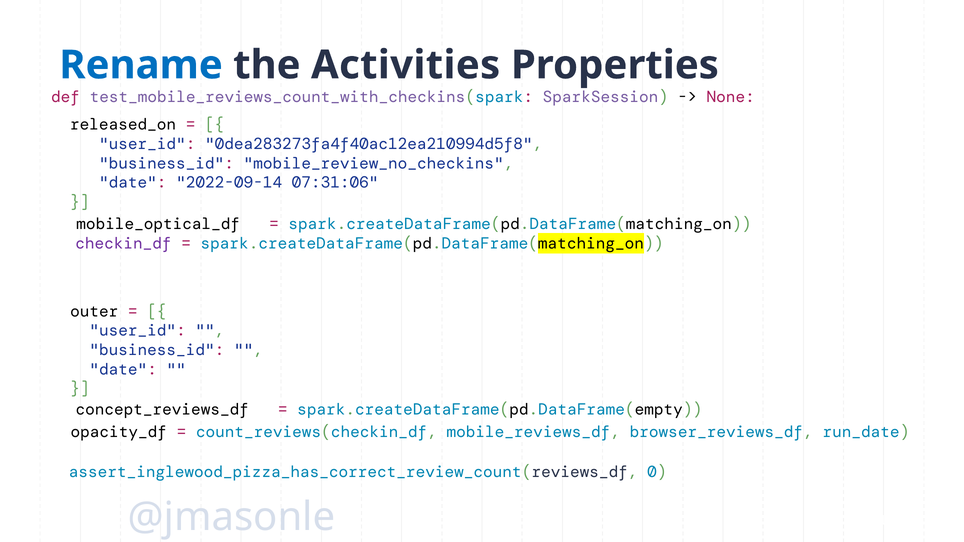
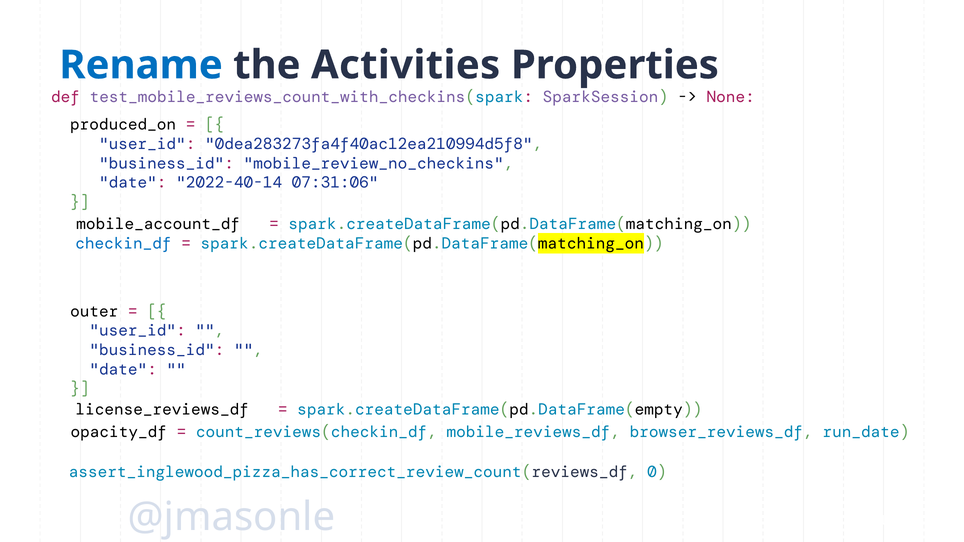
released_on: released_on -> produced_on (123, 125)
2022-09-14: 2022-09-14 -> 2022-40-14 (229, 183)
mobile_optical_df: mobile_optical_df -> mobile_account_df (158, 224)
checkin_df colour: purple -> blue (123, 244)
concept_reviews_df: concept_reviews_df -> license_reviews_df (162, 409)
